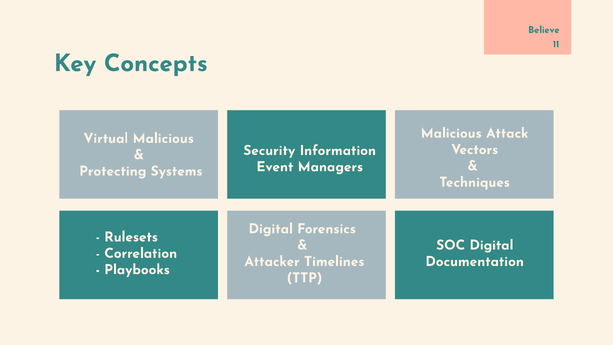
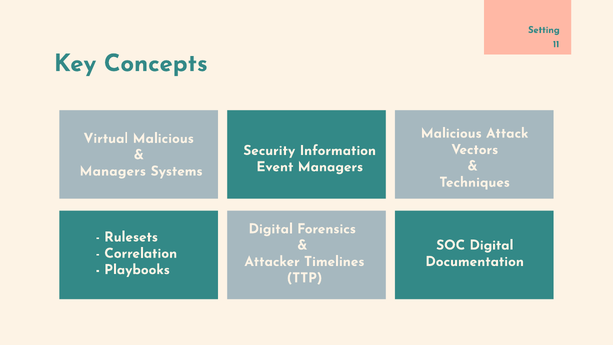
Believe: Believe -> Setting (544, 30)
Protecting: Protecting -> Managers (113, 171)
